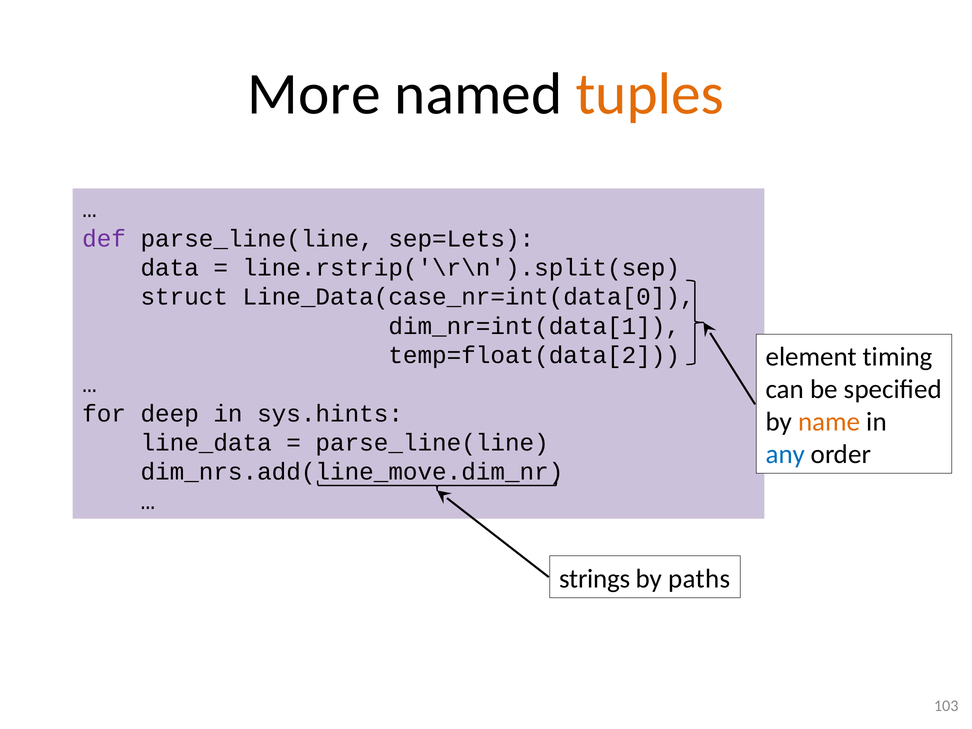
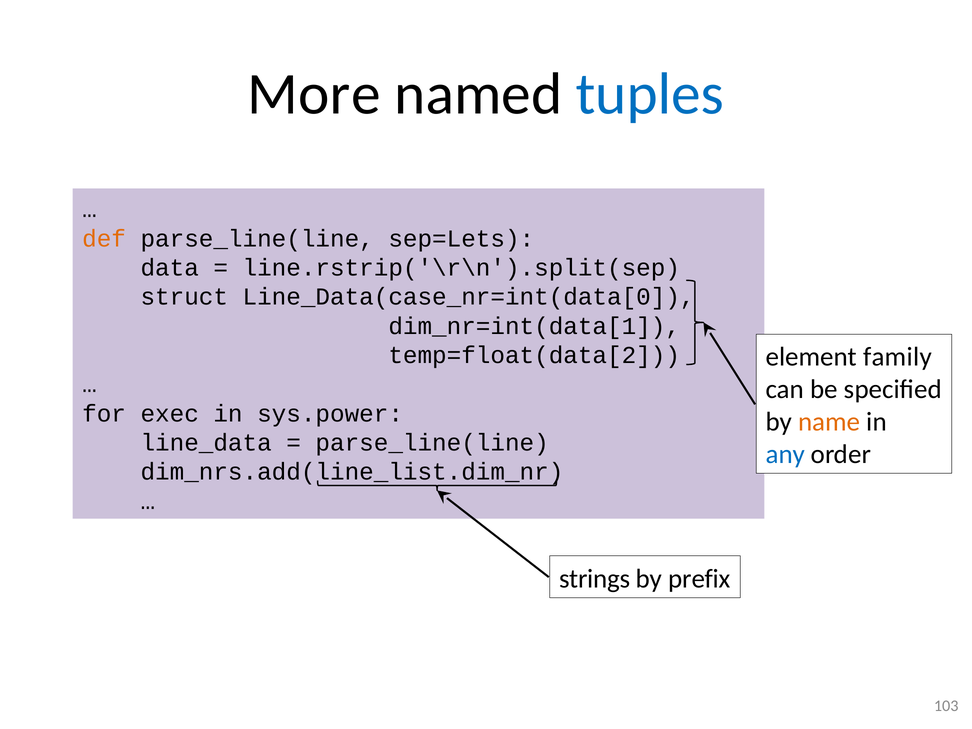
tuples colour: orange -> blue (650, 94)
def colour: purple -> orange (104, 239)
timing: timing -> family (898, 357)
deep: deep -> exec (170, 414)
sys.hints: sys.hints -> sys.power (330, 414)
dim_nrs.add(line_move.dim_nr: dim_nrs.add(line_move.dim_nr -> dim_nrs.add(line_list.dim_nr (352, 472)
paths: paths -> prefix (699, 579)
